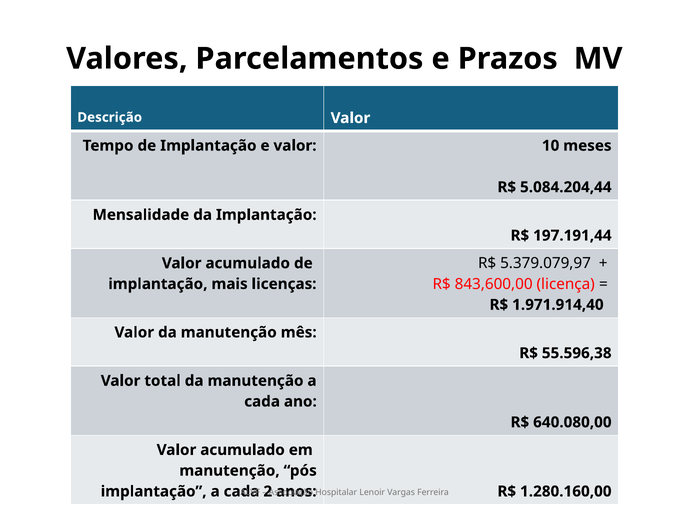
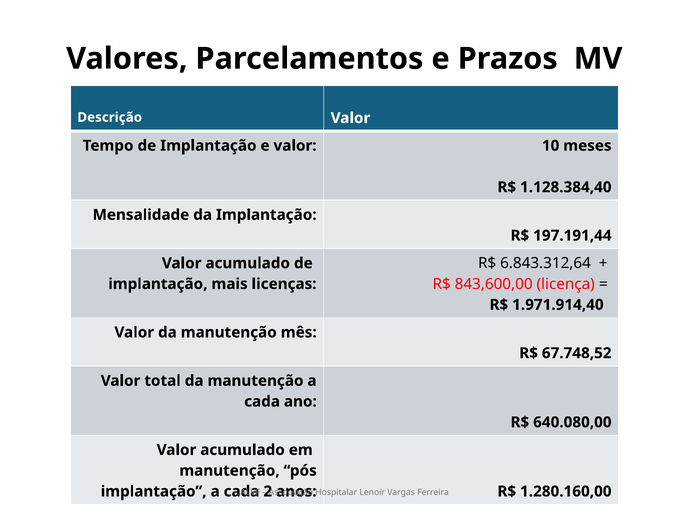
5.084.204,44: 5.084.204,44 -> 1.128.384,40 (566, 187)
5.379.079,97: 5.379.079,97 -> 6.843.312,64 (546, 264)
55.596,38: 55.596,38 -> 67.748,52 (577, 354)
